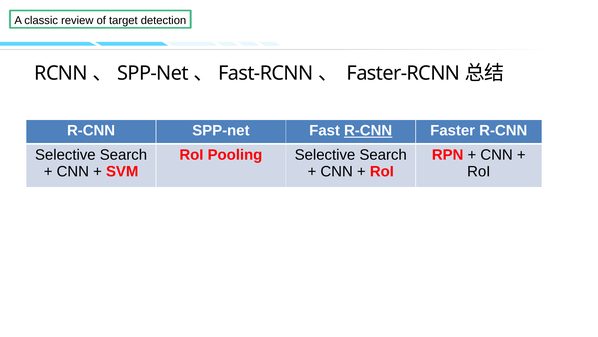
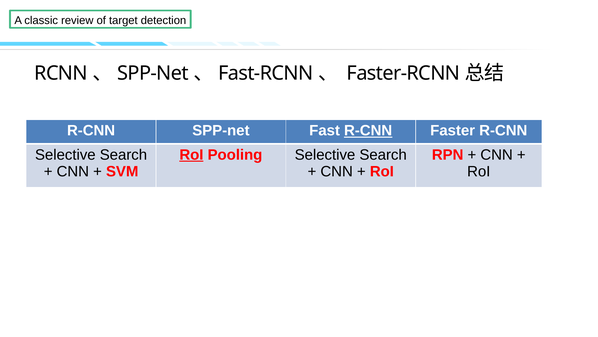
RoI underline: none -> present (191, 154)
